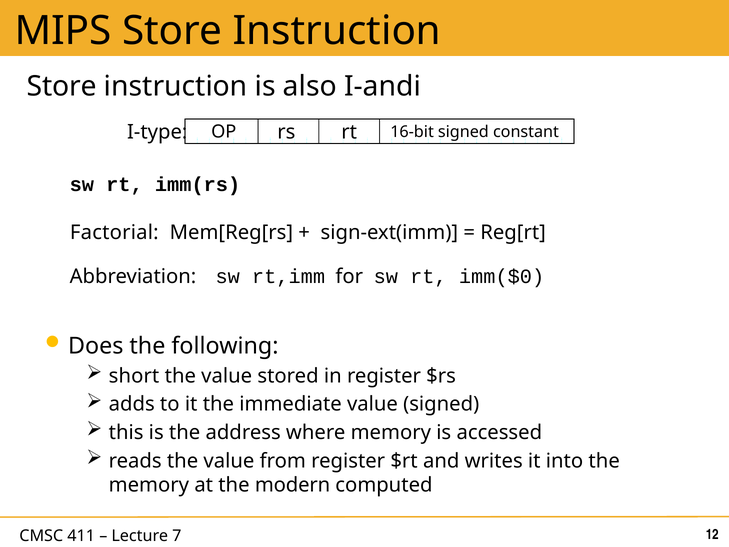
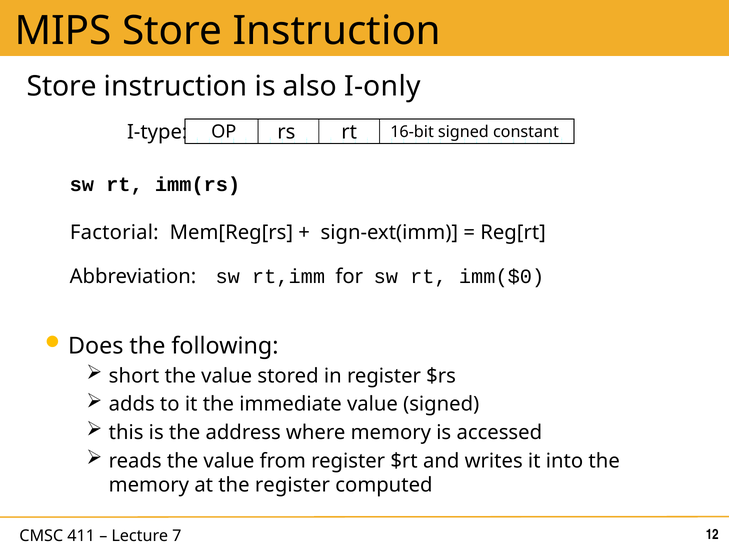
I-andi: I-andi -> I-only (382, 86)
the modern: modern -> register (292, 485)
